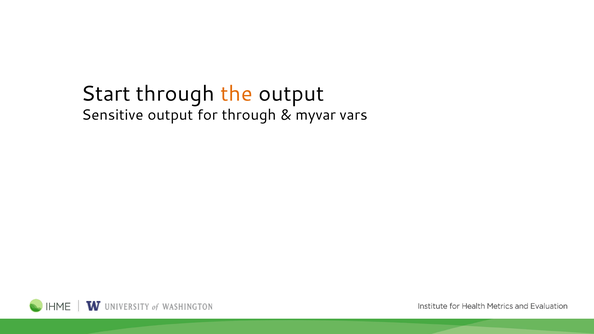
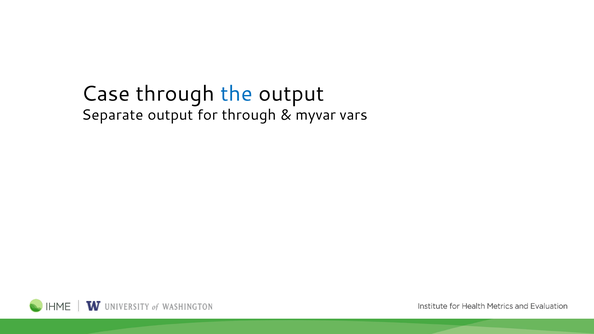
Start: Start -> Case (106, 94)
the colour: orange -> blue (237, 94)
Sensitive: Sensitive -> Separate (112, 115)
